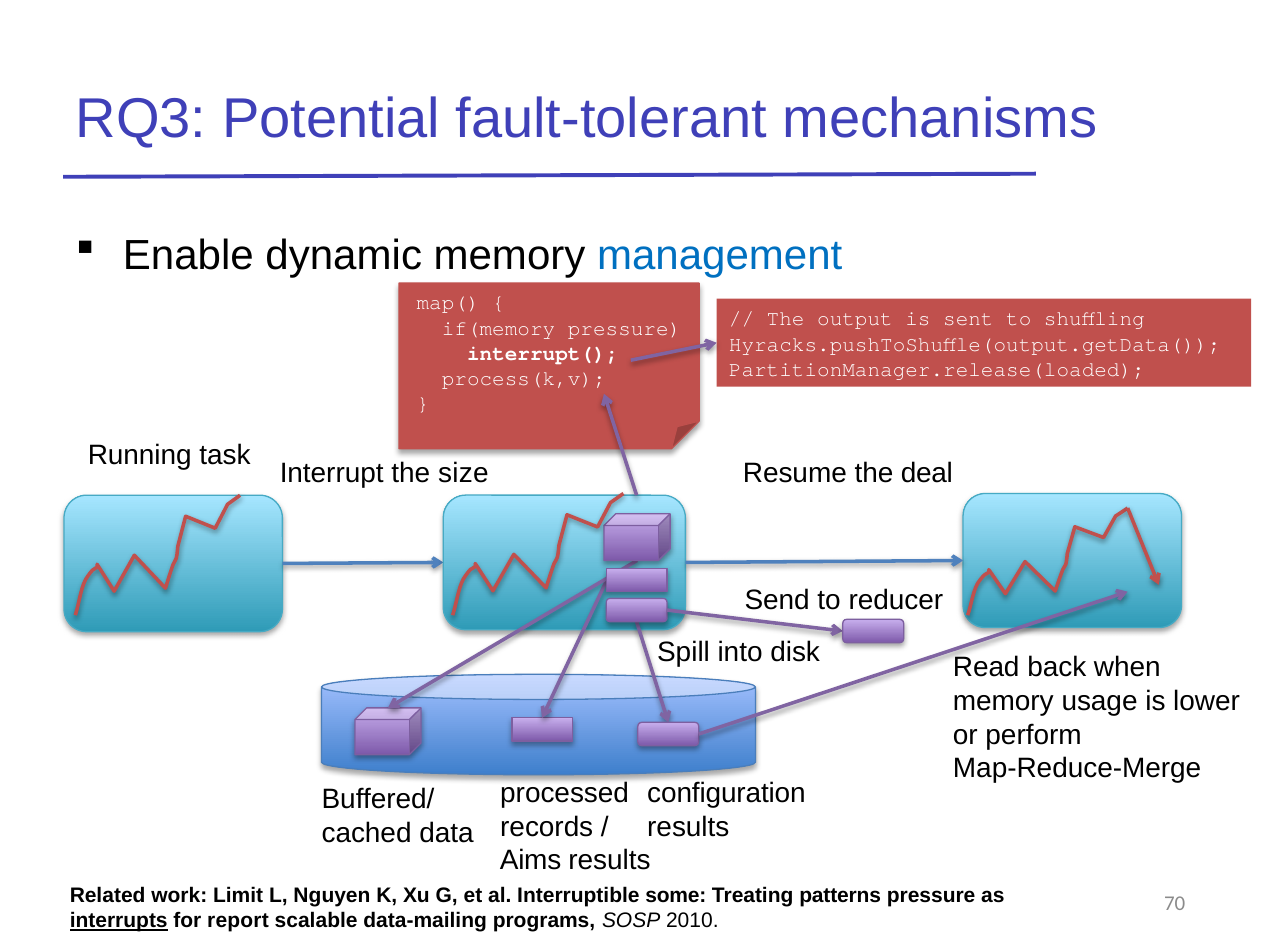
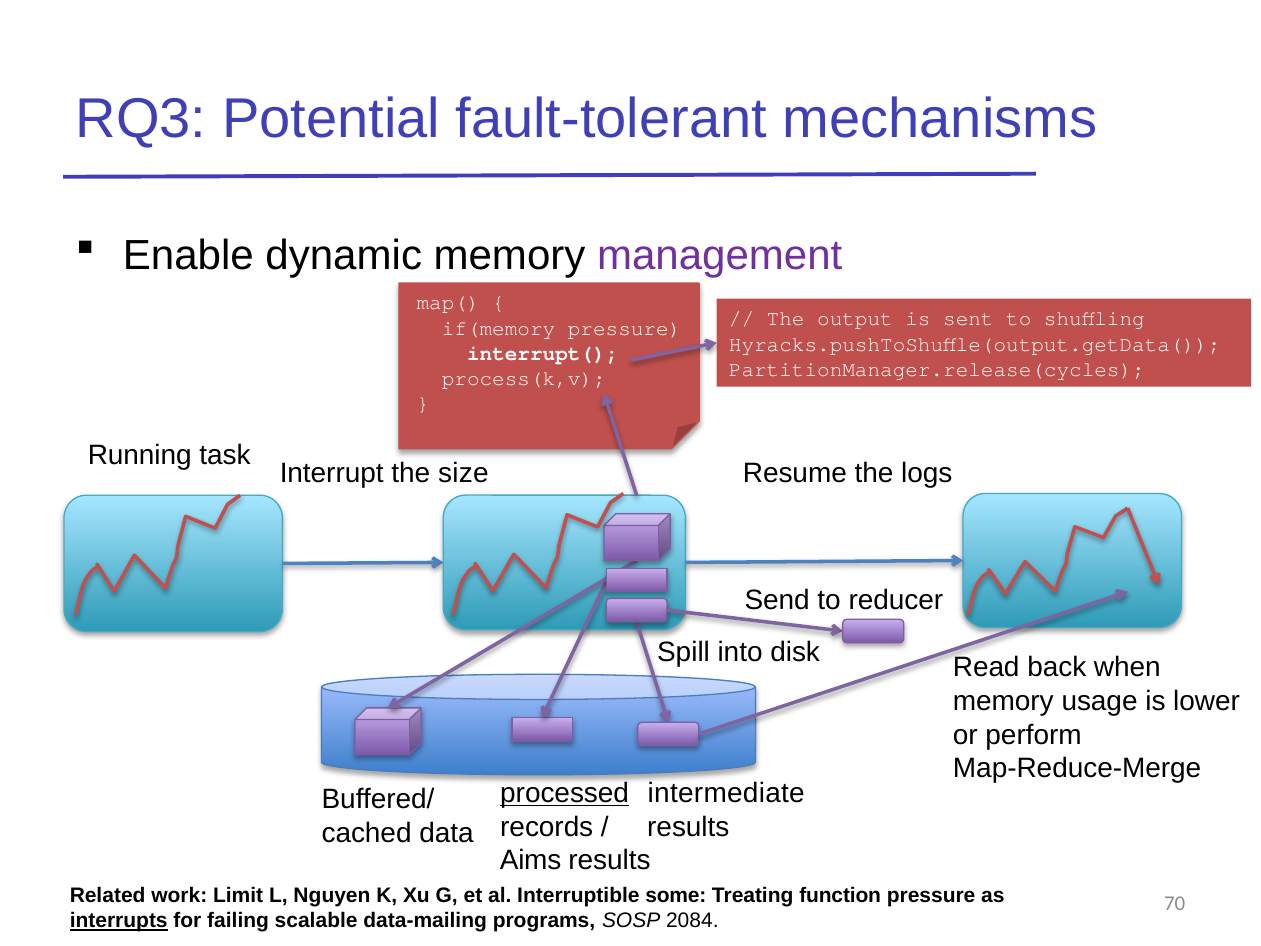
management colour: blue -> purple (720, 255)
PartitionManager.release(loaded: PartitionManager.release(loaded -> PartitionManager.release(cycles (937, 369)
deal: deal -> logs (927, 474)
processed underline: none -> present (565, 793)
configuration: configuration -> intermediate (726, 793)
patterns: patterns -> function (840, 896)
report: report -> failing (238, 921)
2010: 2010 -> 2084 (692, 921)
